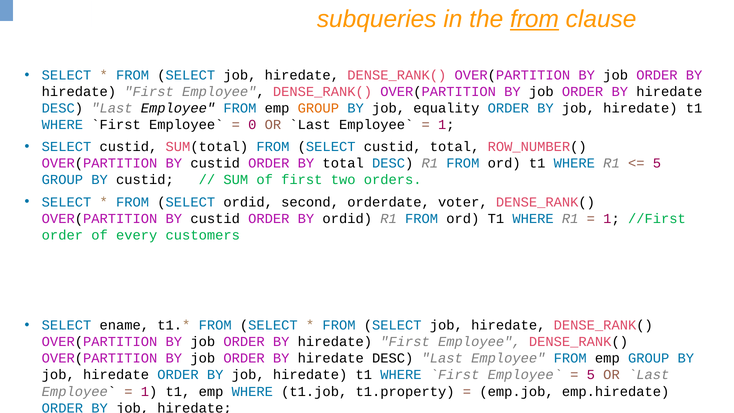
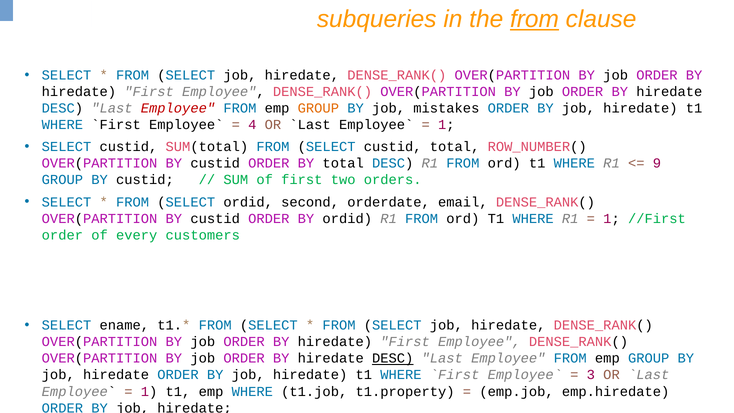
Employee colour: black -> red (178, 108)
equality: equality -> mistakes (446, 108)
0: 0 -> 4 (252, 125)
5: 5 -> 9 (657, 163)
voter: voter -> email (463, 202)
DESC underline: none -> present (393, 358)
5: 5 -> 3 (591, 375)
